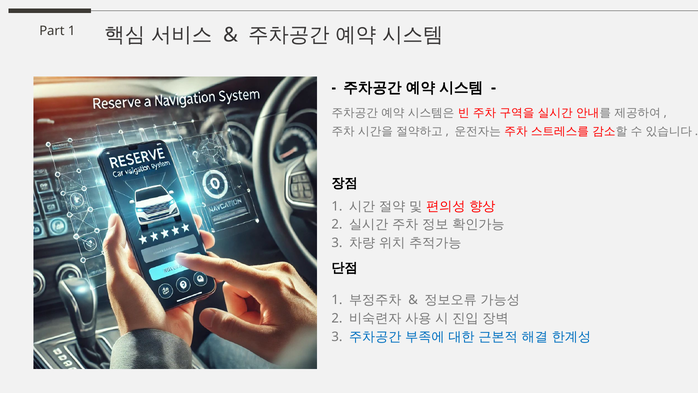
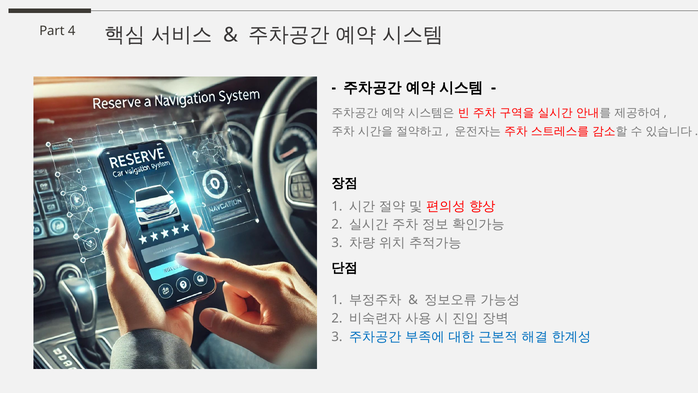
Part 1: 1 -> 4 (72, 31)
